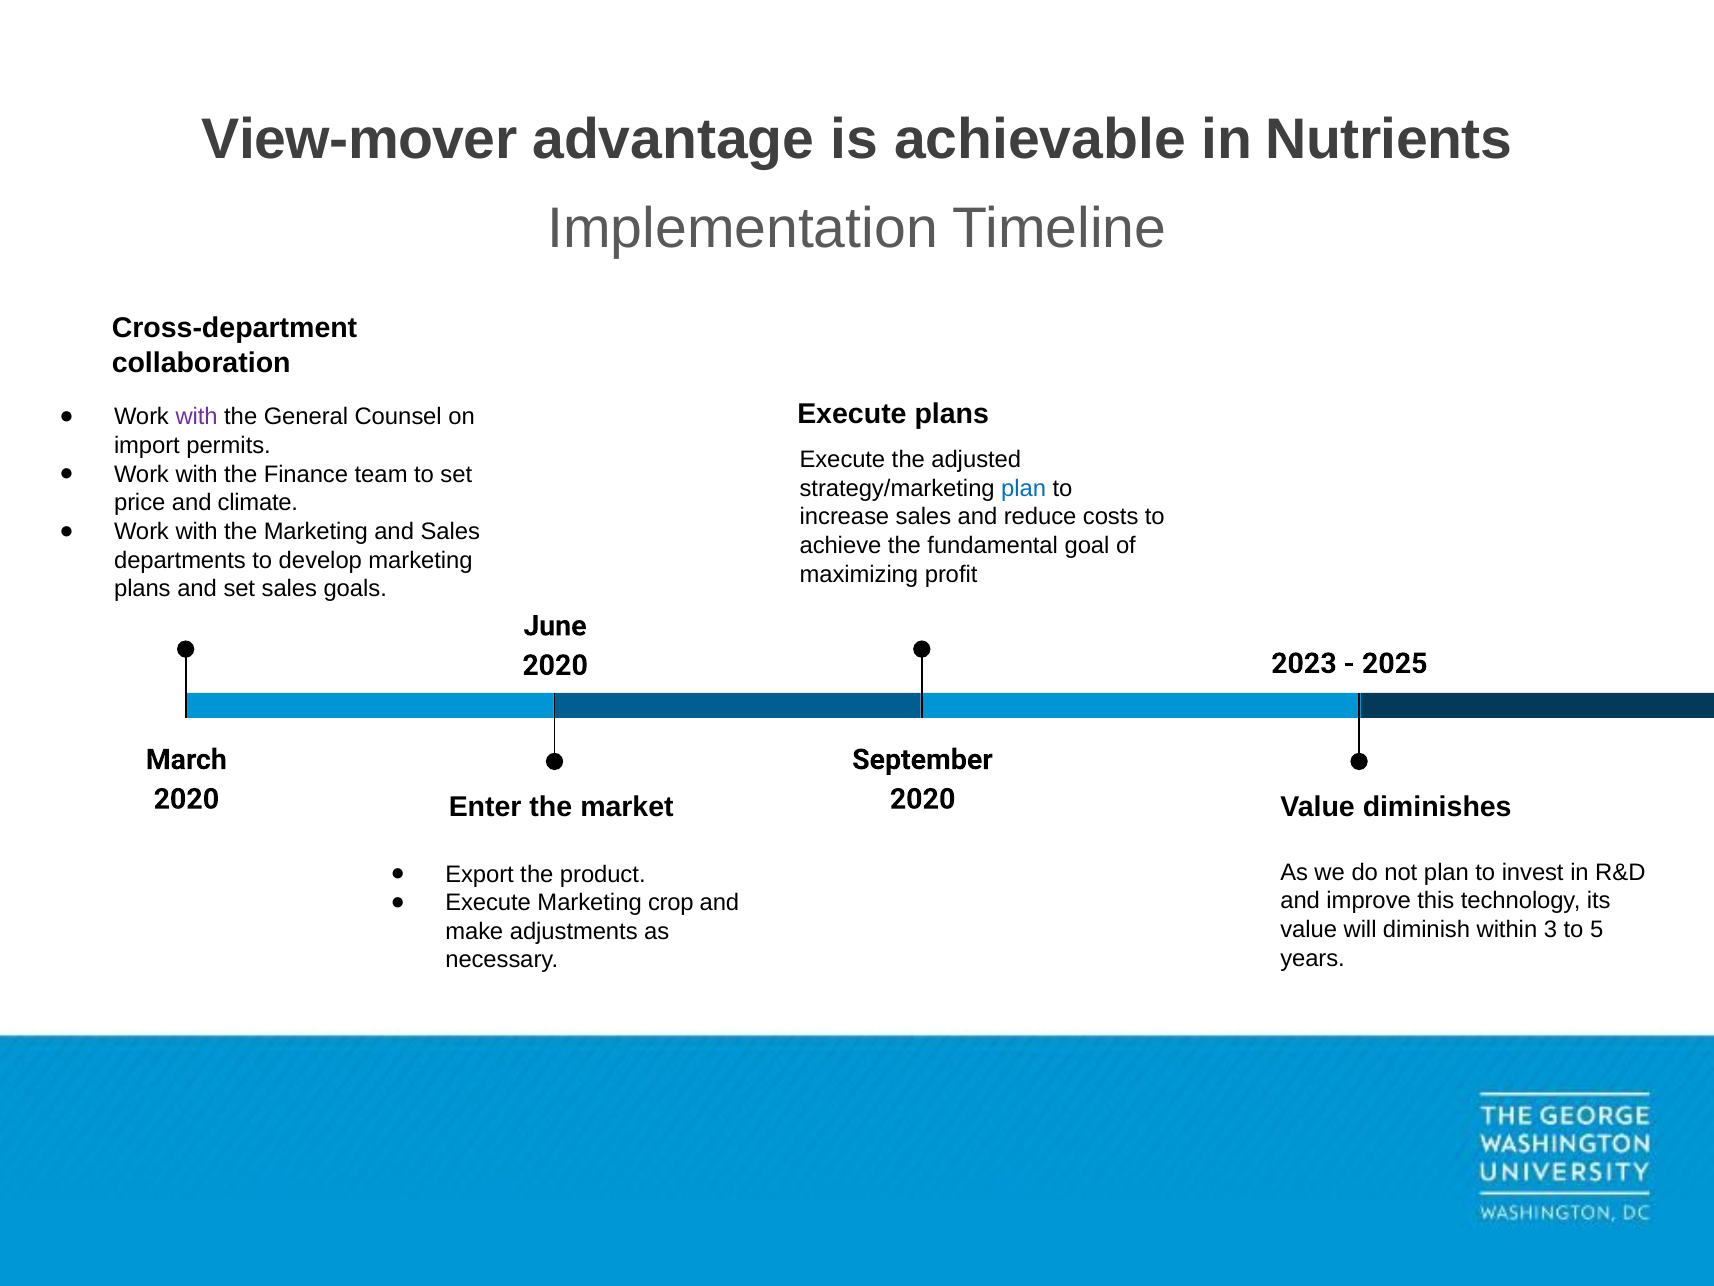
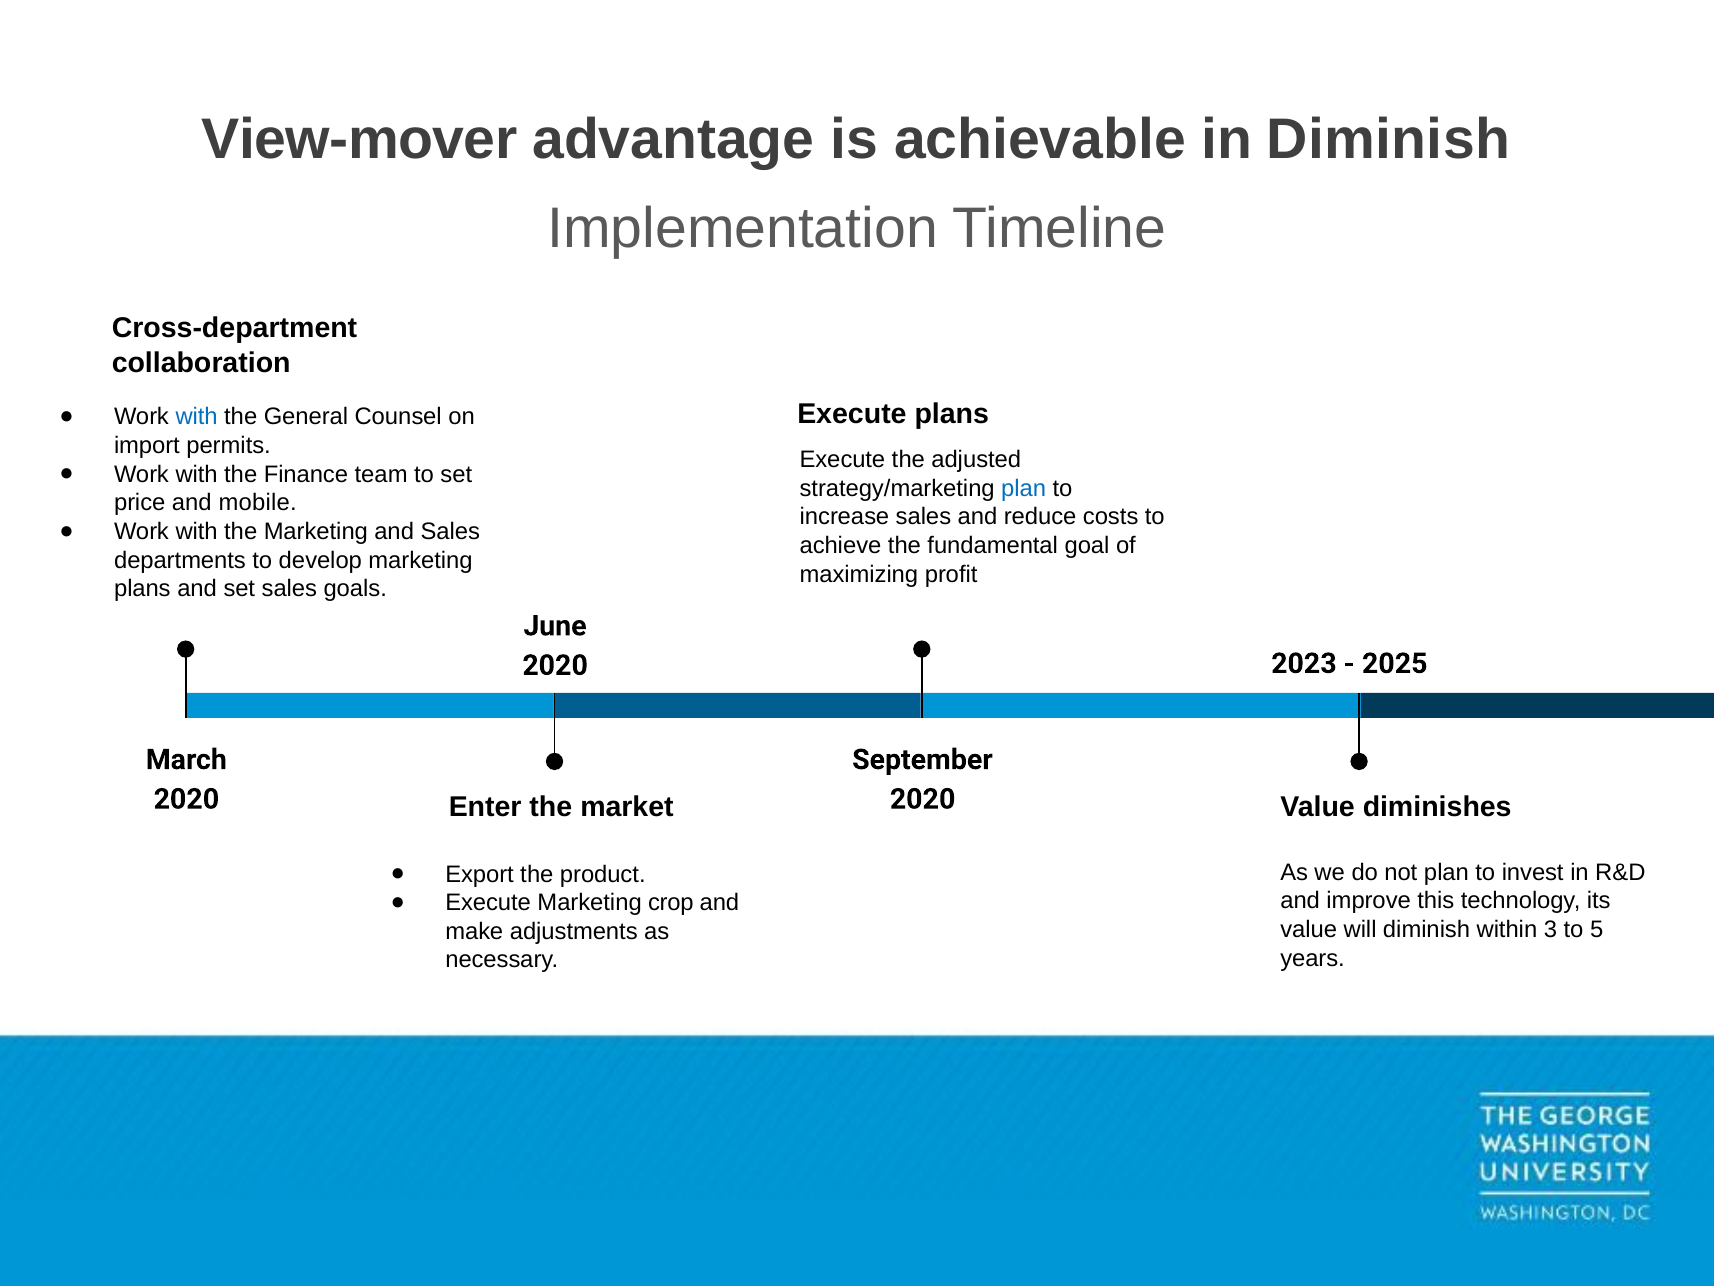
in Nutrients: Nutrients -> Diminish (1388, 139)
with colour: purple -> blue (197, 417)
climate: climate -> mobile (258, 503)
